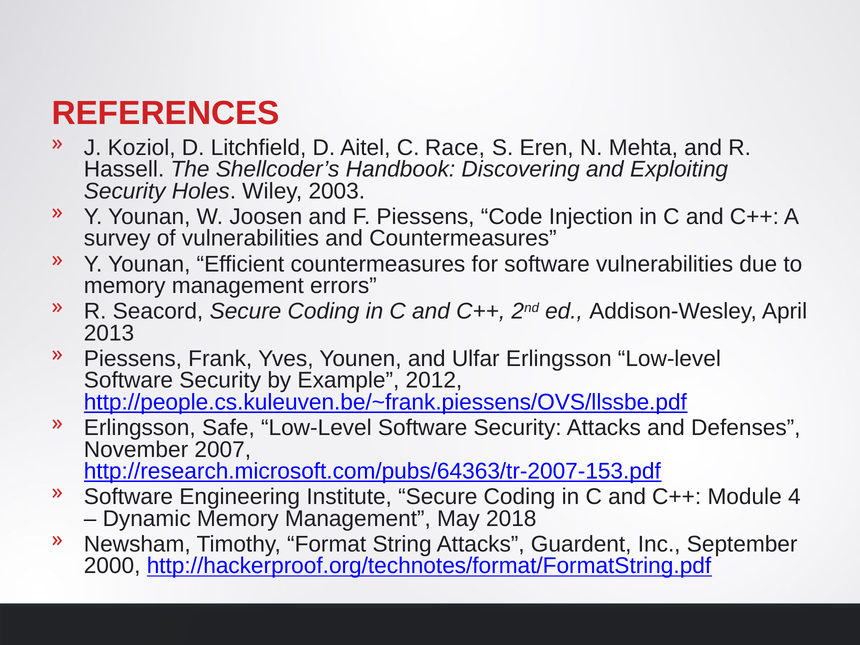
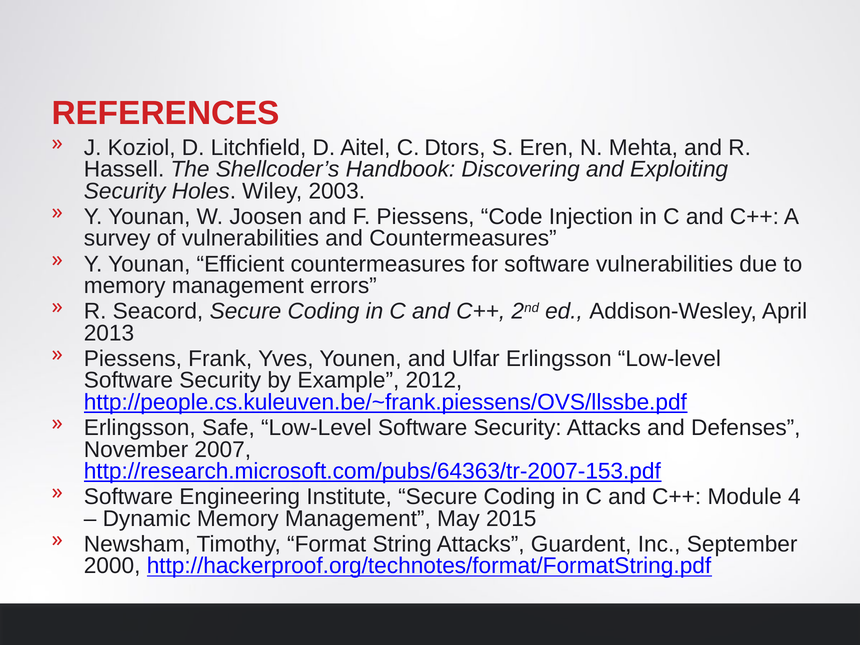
Race: Race -> Dtors (455, 148)
2018: 2018 -> 2015 (511, 519)
